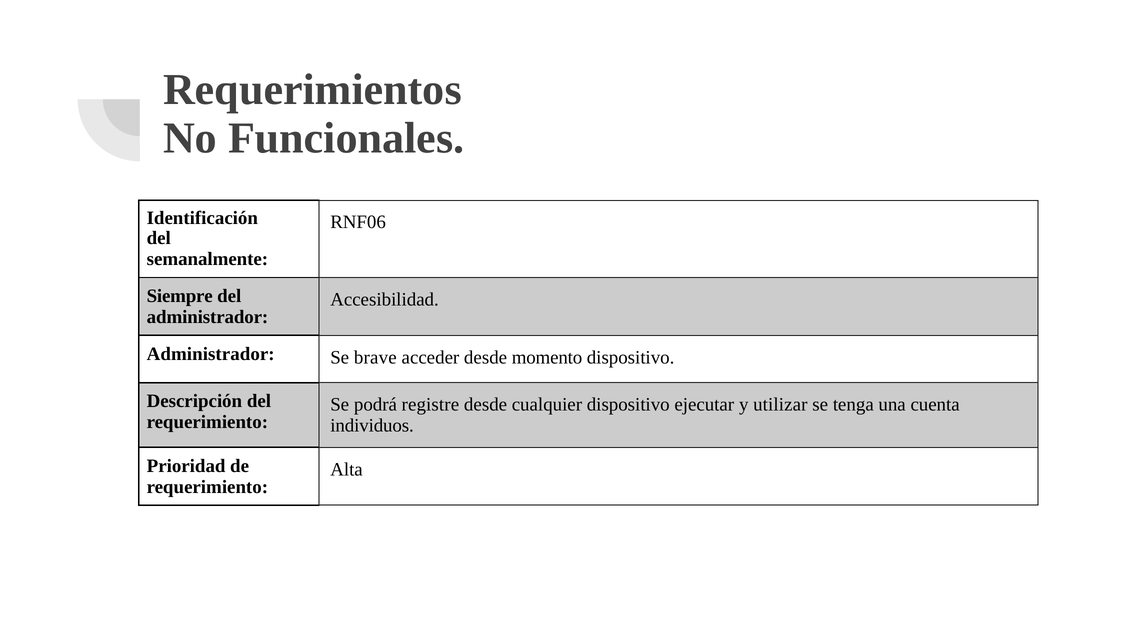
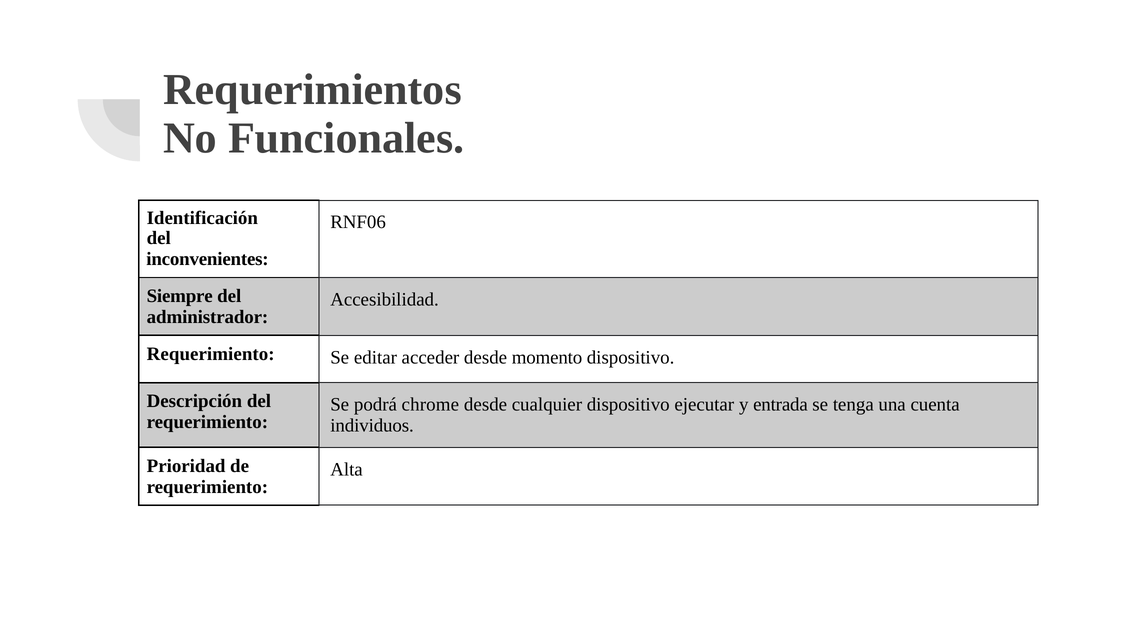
semanalmente: semanalmente -> inconvenientes (208, 259)
Administrador: Administrador -> Requerimiento (211, 354)
brave: brave -> editar (375, 357)
registre: registre -> chrome (430, 405)
utilizar: utilizar -> entrada (780, 405)
